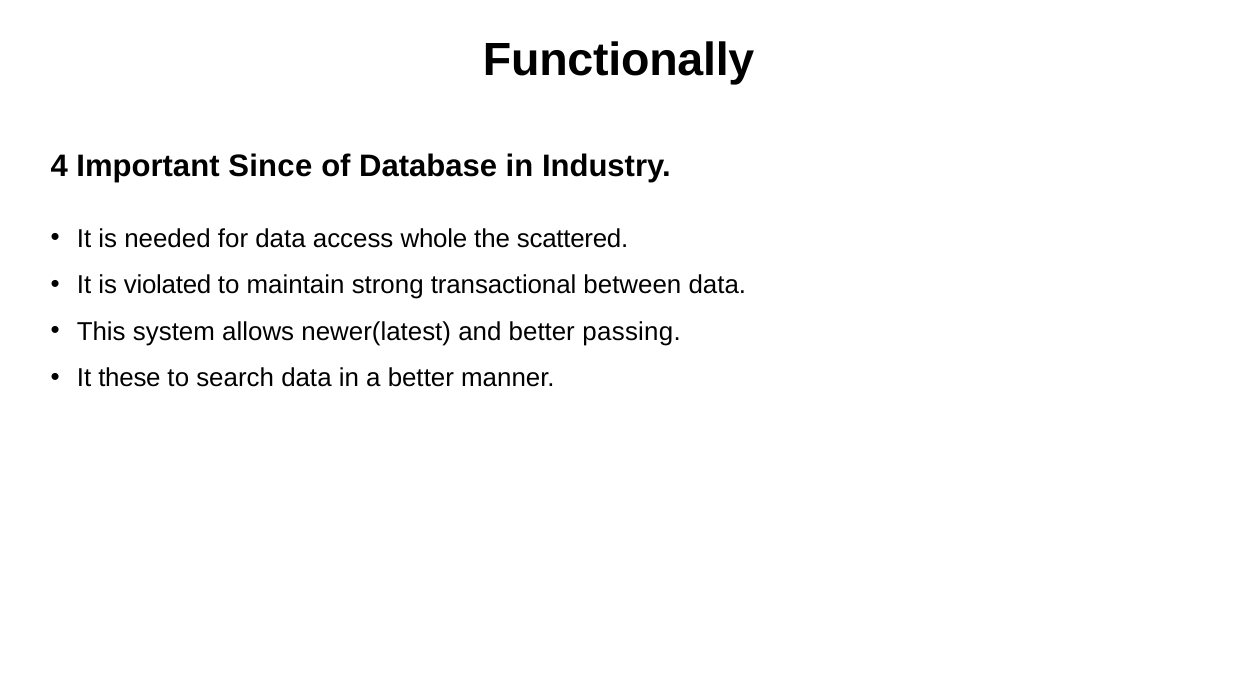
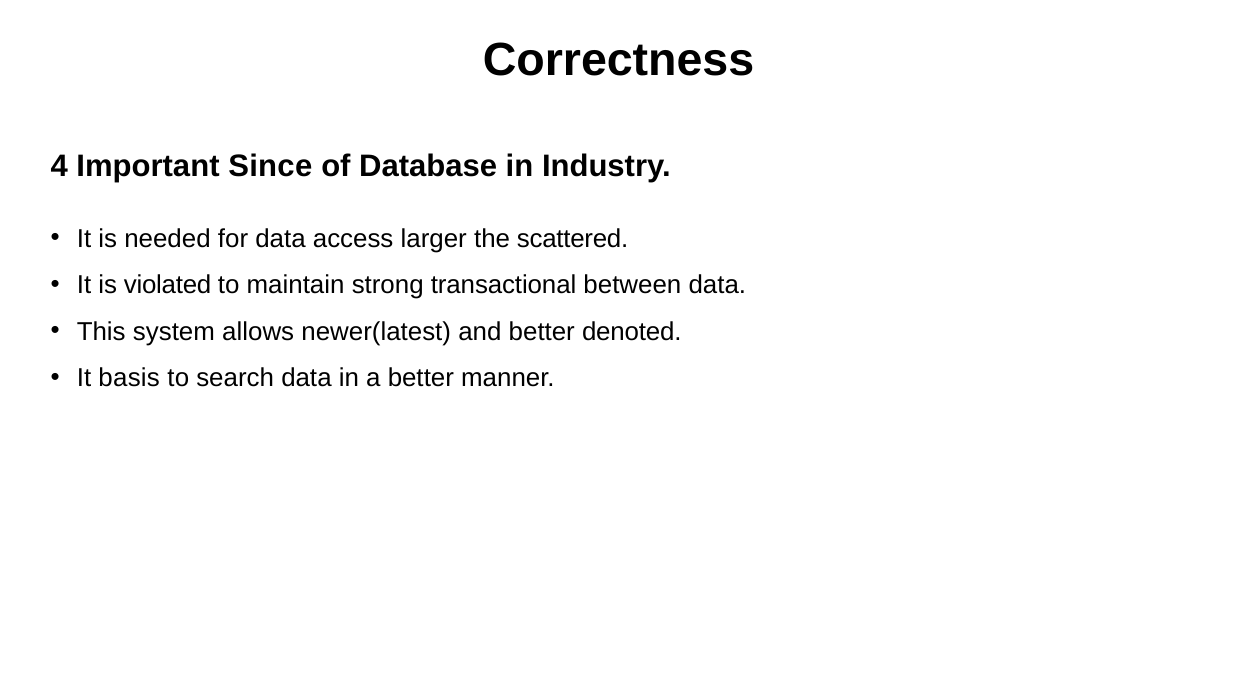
Functionally: Functionally -> Correctness (619, 60)
whole: whole -> larger (434, 239)
passing: passing -> denoted (632, 332)
these: these -> basis (129, 379)
